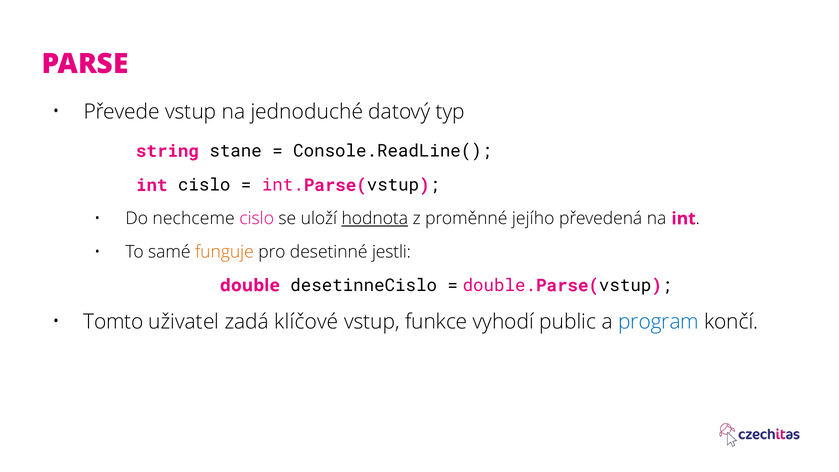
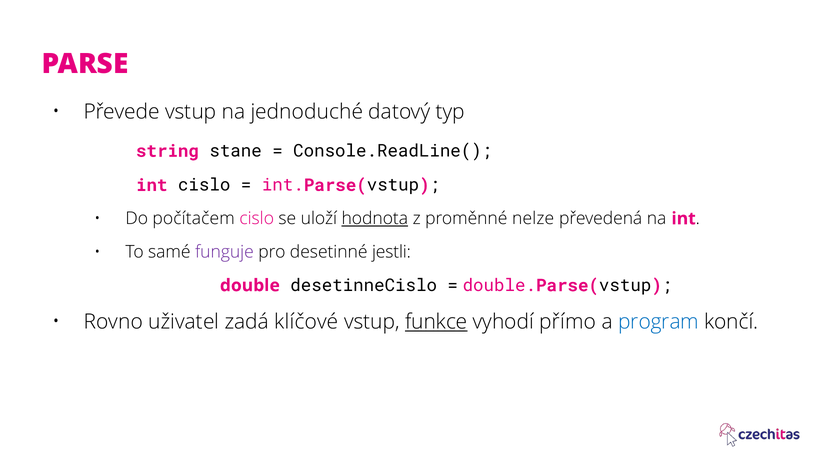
nechceme: nechceme -> počítačem (194, 219)
jejího: jejího -> nelze (533, 219)
funguje colour: orange -> purple (224, 252)
Tomto: Tomto -> Rovno (113, 322)
funkce underline: none -> present (436, 322)
public: public -> přímo (568, 322)
